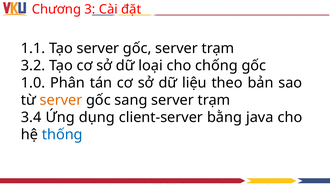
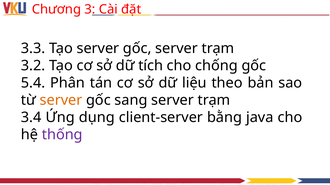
1.1: 1.1 -> 3.3 (33, 49)
loại: loại -> tích (151, 66)
1.0: 1.0 -> 5.4 (33, 83)
thống colour: blue -> purple (62, 135)
